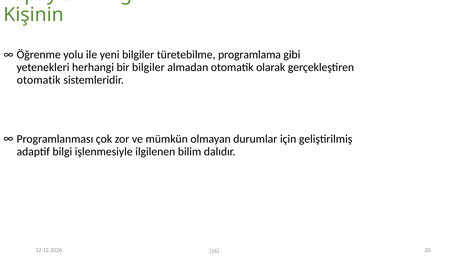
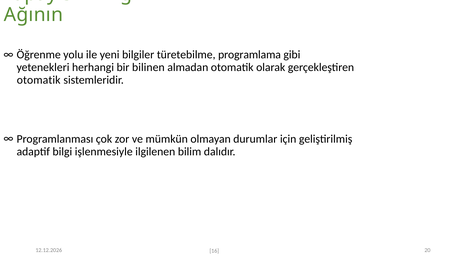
Kişinin: Kişinin -> Ağının (34, 15)
bir bilgiler: bilgiler -> bilinen (148, 67)
